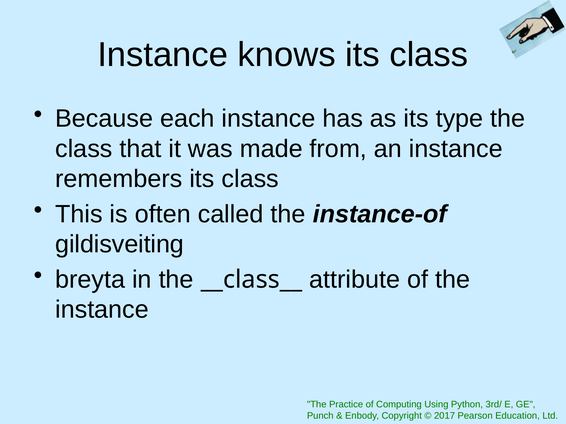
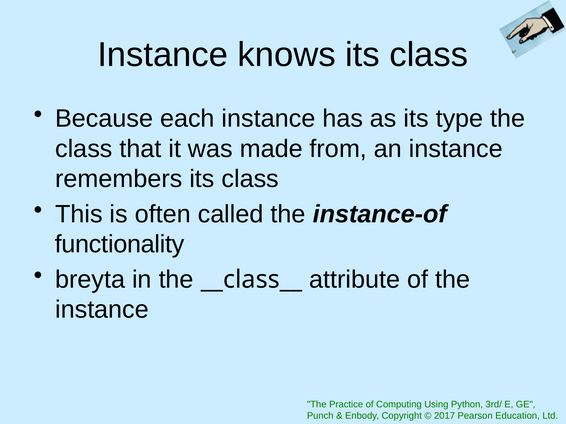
gildisveiting: gildisveiting -> functionality (120, 245)
